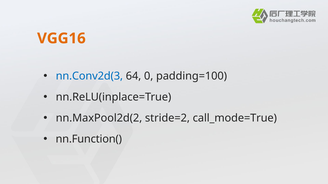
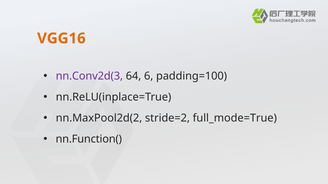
nn.Conv2d(3 colour: blue -> purple (89, 76)
0: 0 -> 6 (149, 76)
call_mode=True: call_mode=True -> full_mode=True (235, 118)
